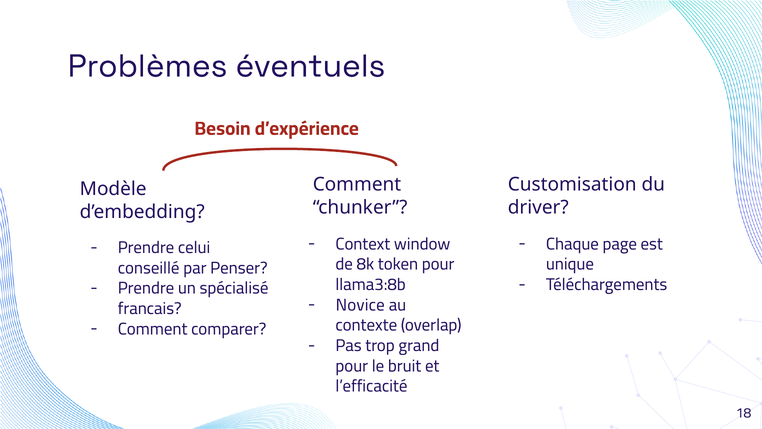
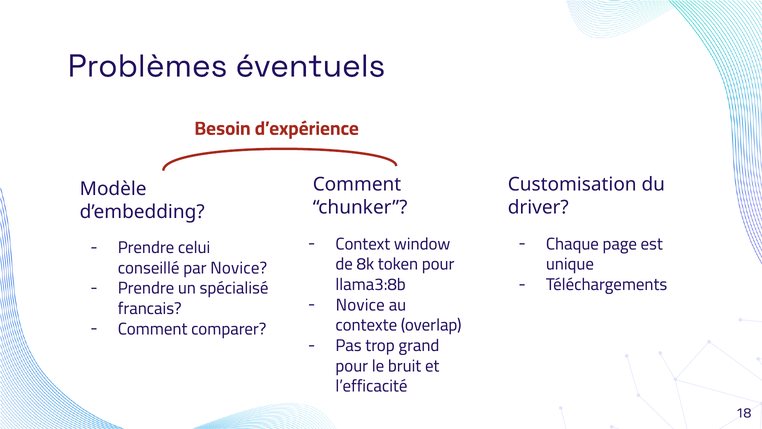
par Penser: Penser -> Novice (239, 268)
